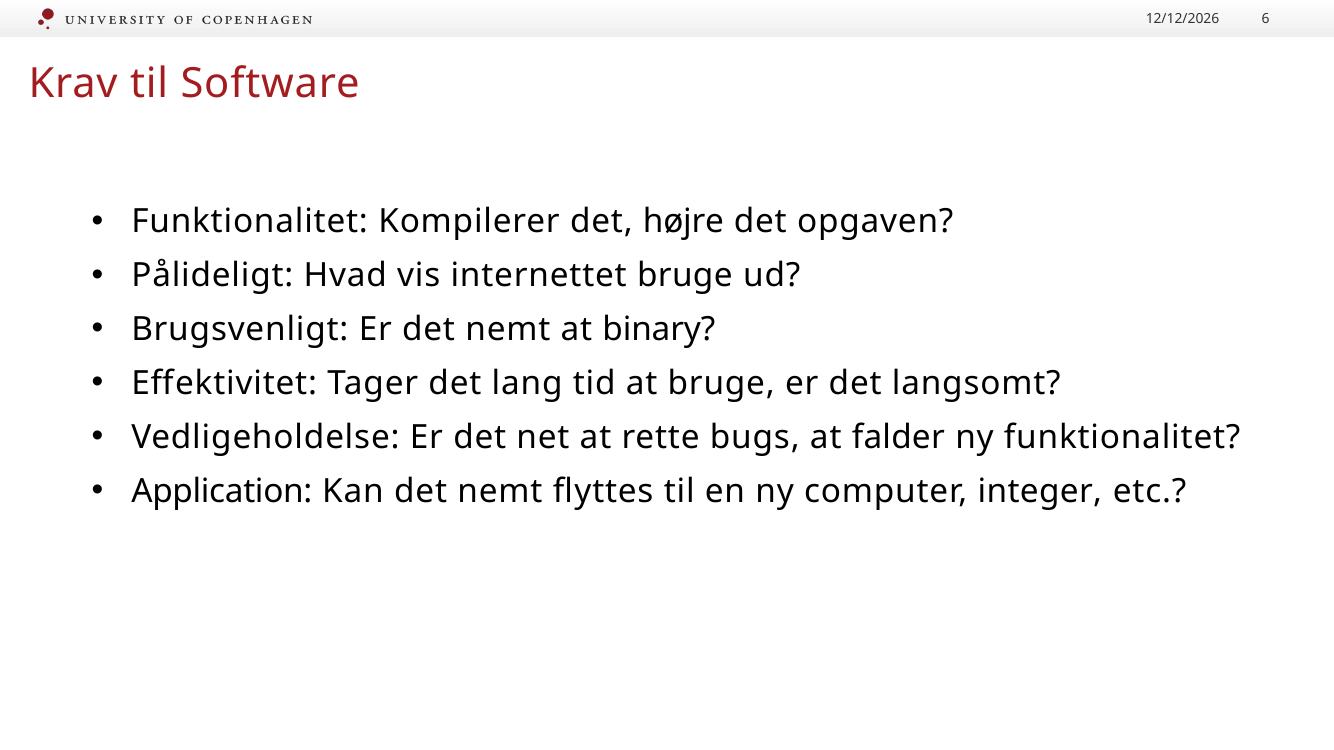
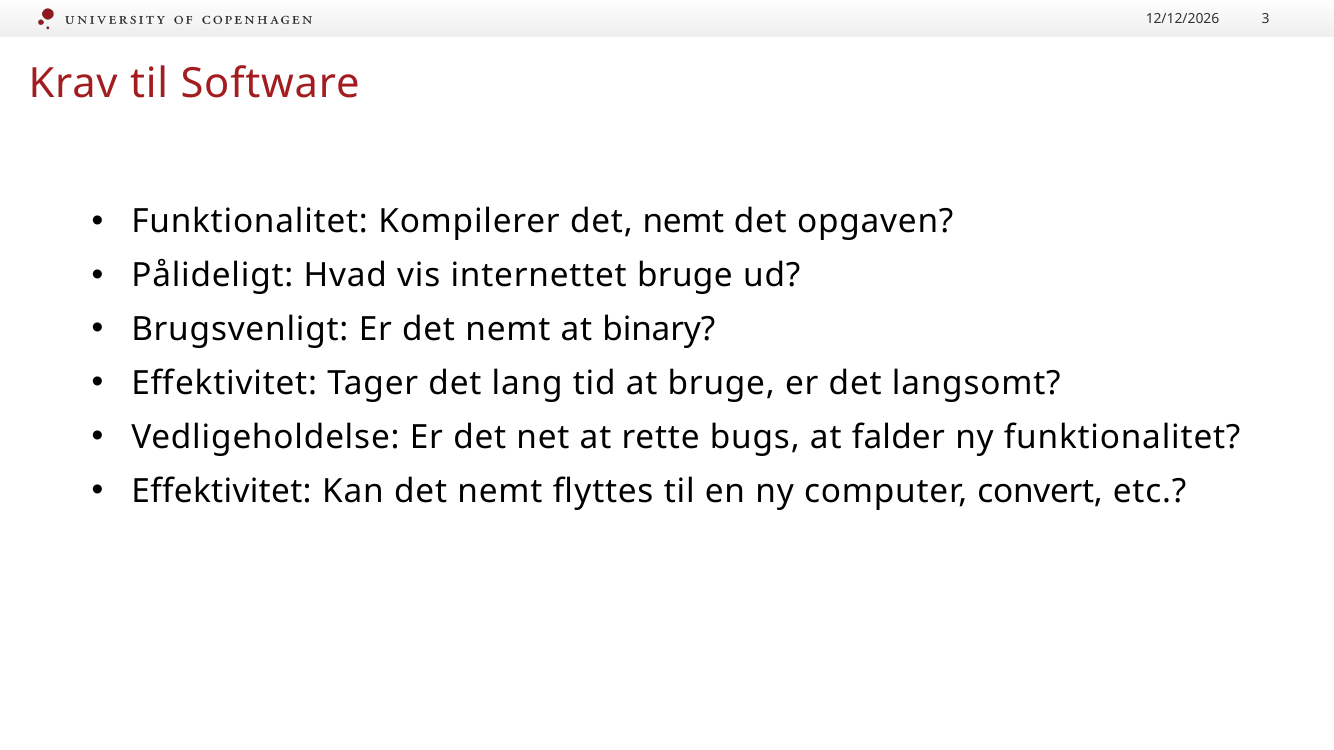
6: 6 -> 3 (1266, 19)
Kompilerer det højre: højre -> nemt (683, 222)
Application: Application -> Effektivitet (221, 492)
integer: integer -> convert (1040, 492)
